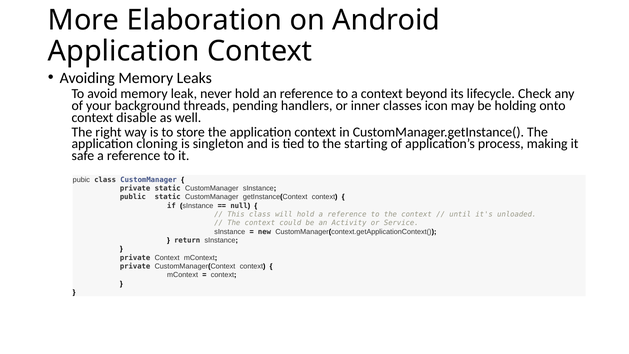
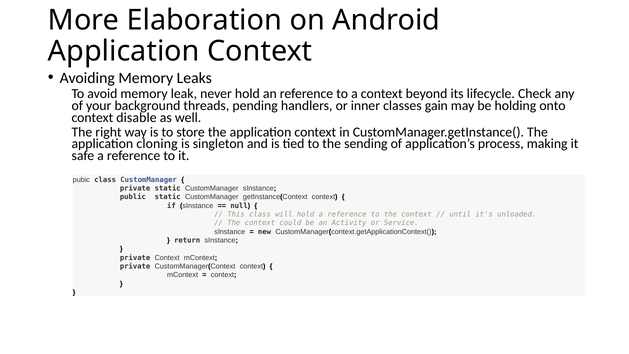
icon: icon -> gain (436, 106)
starting: starting -> sending (366, 144)
